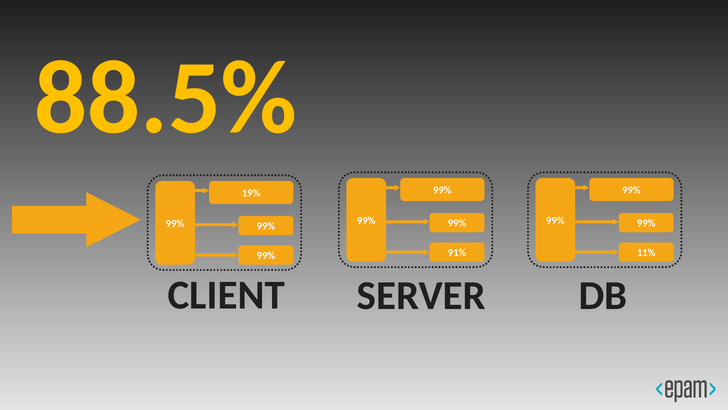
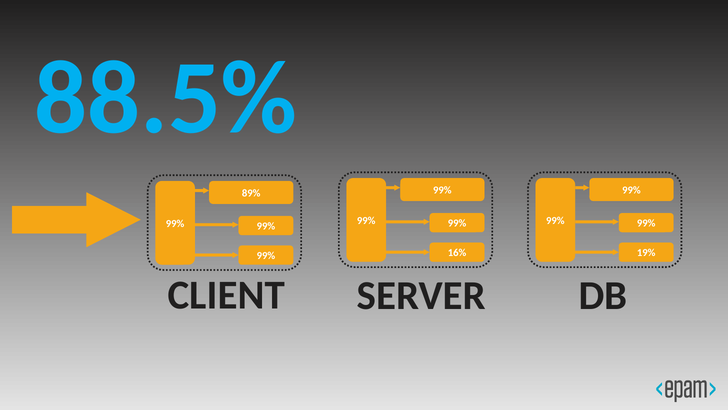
88.5% colour: yellow -> light blue (166, 98)
19%: 19% -> 89% (251, 193)
91%: 91% -> 16% (457, 253)
11%: 11% -> 19% (646, 253)
